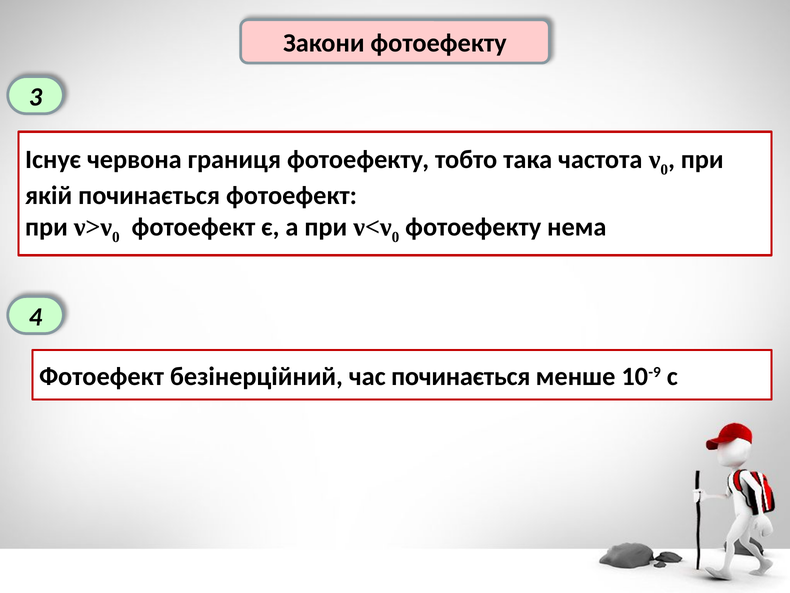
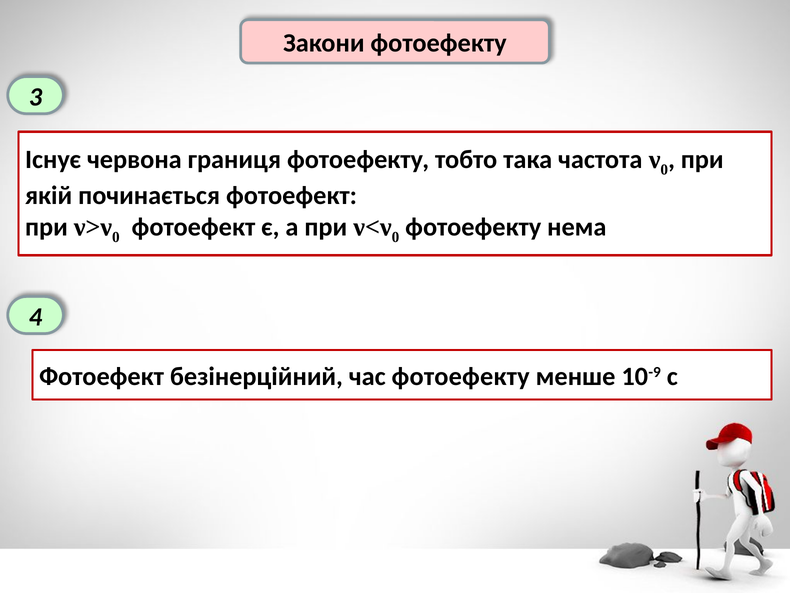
час починається: починається -> фотоефекту (461, 376)
